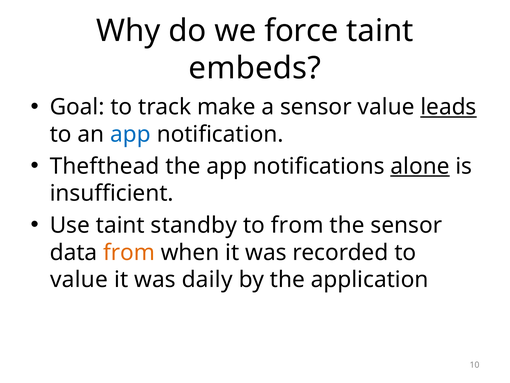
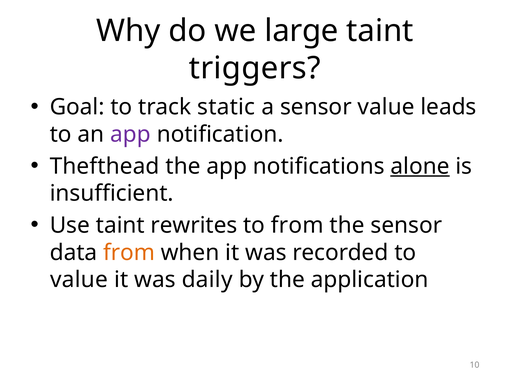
force: force -> large (302, 31)
embeds: embeds -> triggers (255, 68)
make: make -> static (226, 107)
leads underline: present -> none (448, 107)
app colour: blue -> purple (130, 134)
standby: standby -> rewrites (194, 225)
